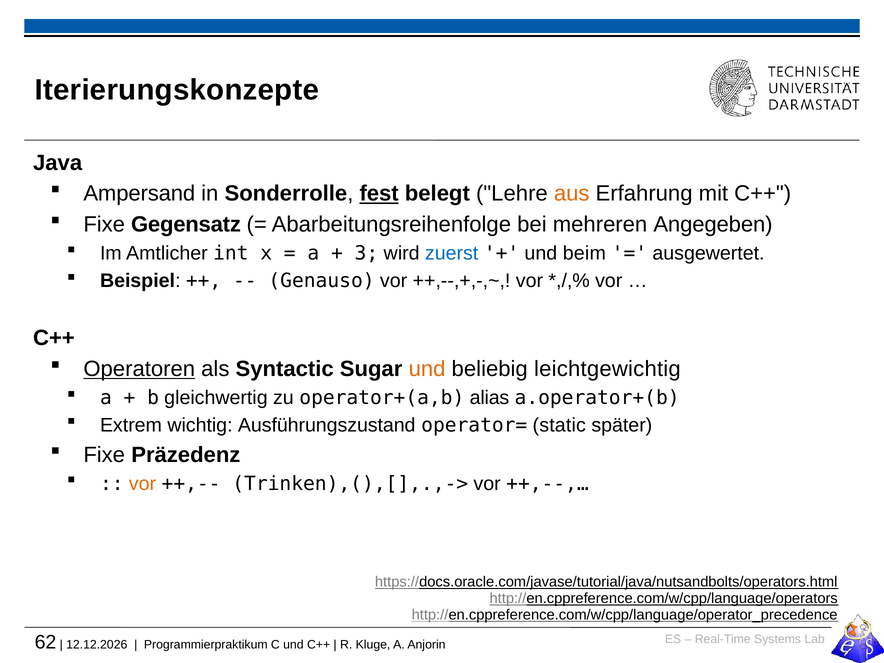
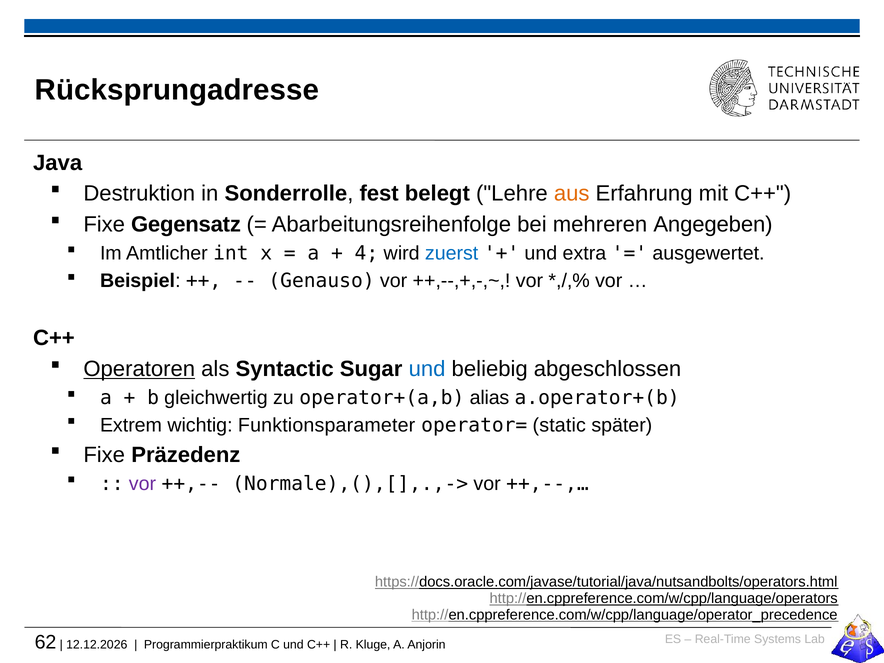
Iterierungskonzepte: Iterierungskonzepte -> Rücksprungadresse (177, 90)
Ampersand: Ampersand -> Destruktion (139, 194)
fest underline: present -> none (379, 194)
3: 3 -> 4 (366, 253)
beim: beim -> extra (584, 253)
und colour: orange -> blue (427, 369)
leichtgewichtig: leichtgewichtig -> abgeschlossen (608, 369)
Ausführungszustand: Ausführungszustand -> Funktionsparameter (327, 425)
vor colour: orange -> purple (143, 484)
Trinken),(),[],.,->: Trinken),(),[],.,-> -> Normale),(),[],.,-> (350, 484)
